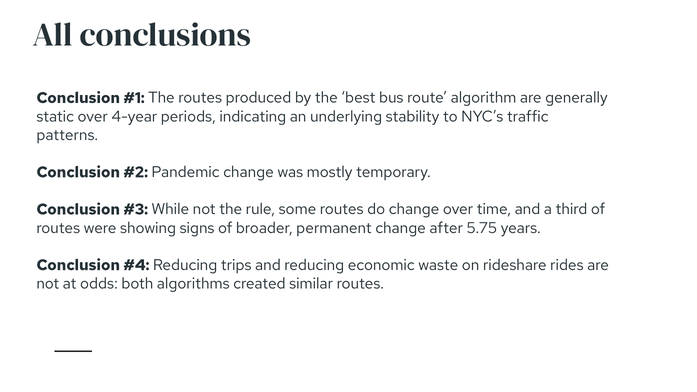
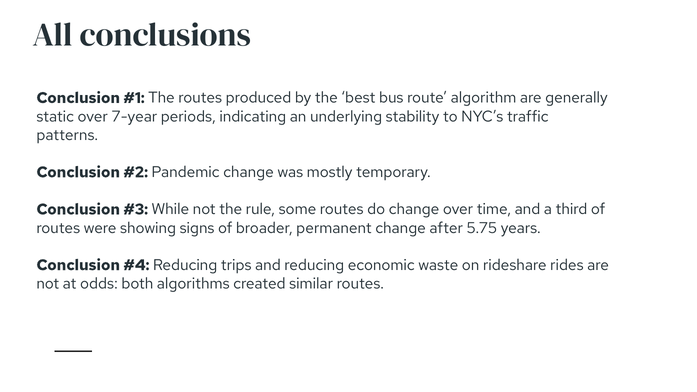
4-year: 4-year -> 7-year (134, 116)
